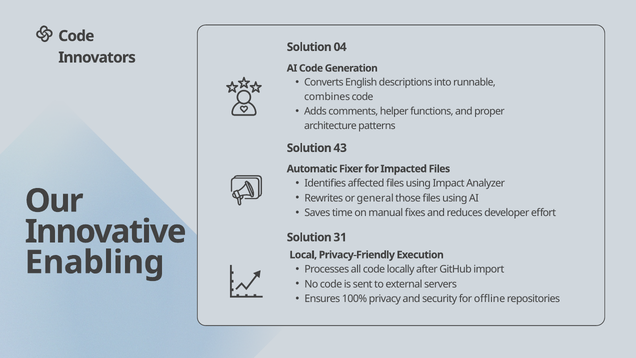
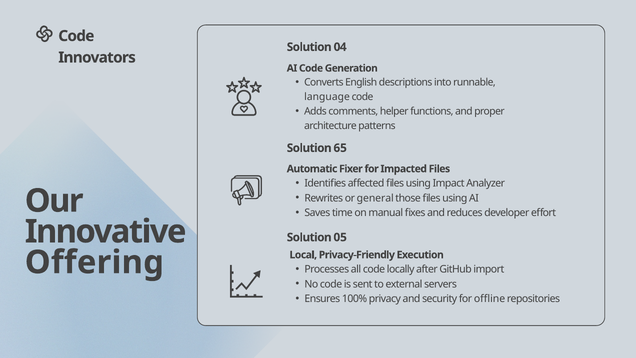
combines: combines -> language (327, 97)
43: 43 -> 65 (340, 148)
31: 31 -> 05 (340, 237)
Enabling: Enabling -> Offering (94, 262)
